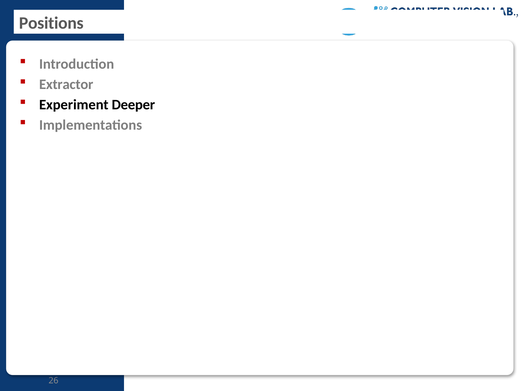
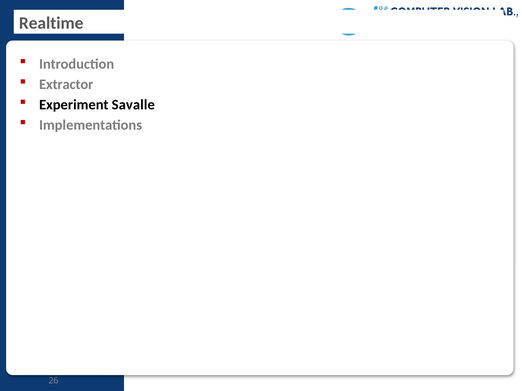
Positions: Positions -> Realtime (51, 23)
Deeper: Deeper -> Savalle (133, 105)
